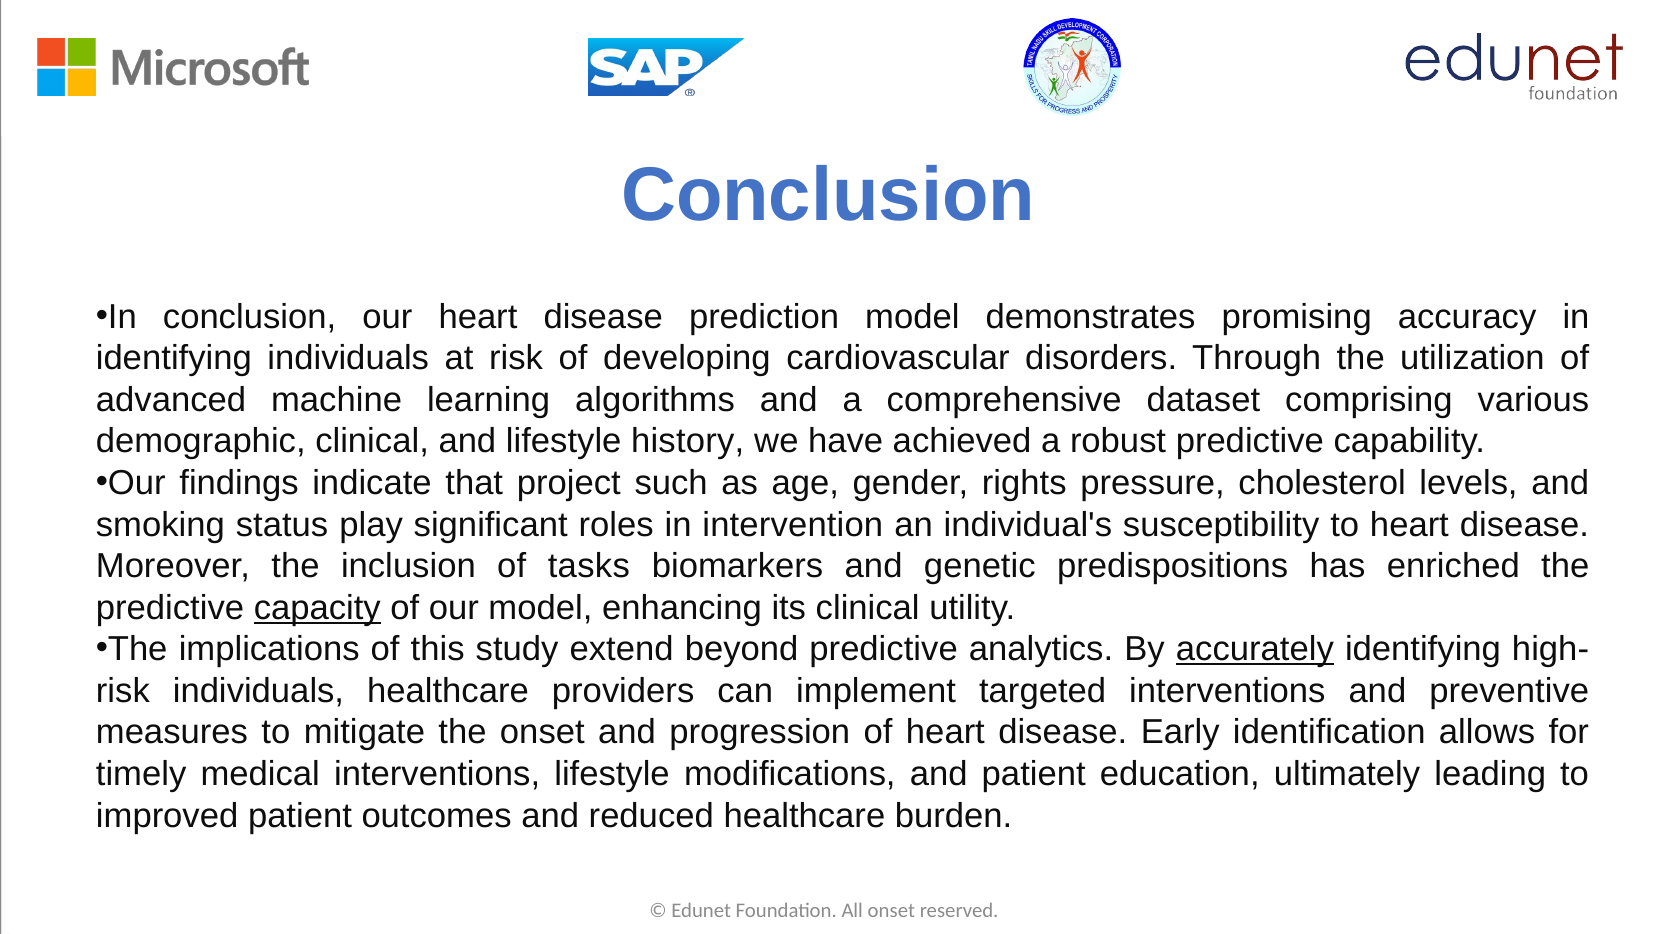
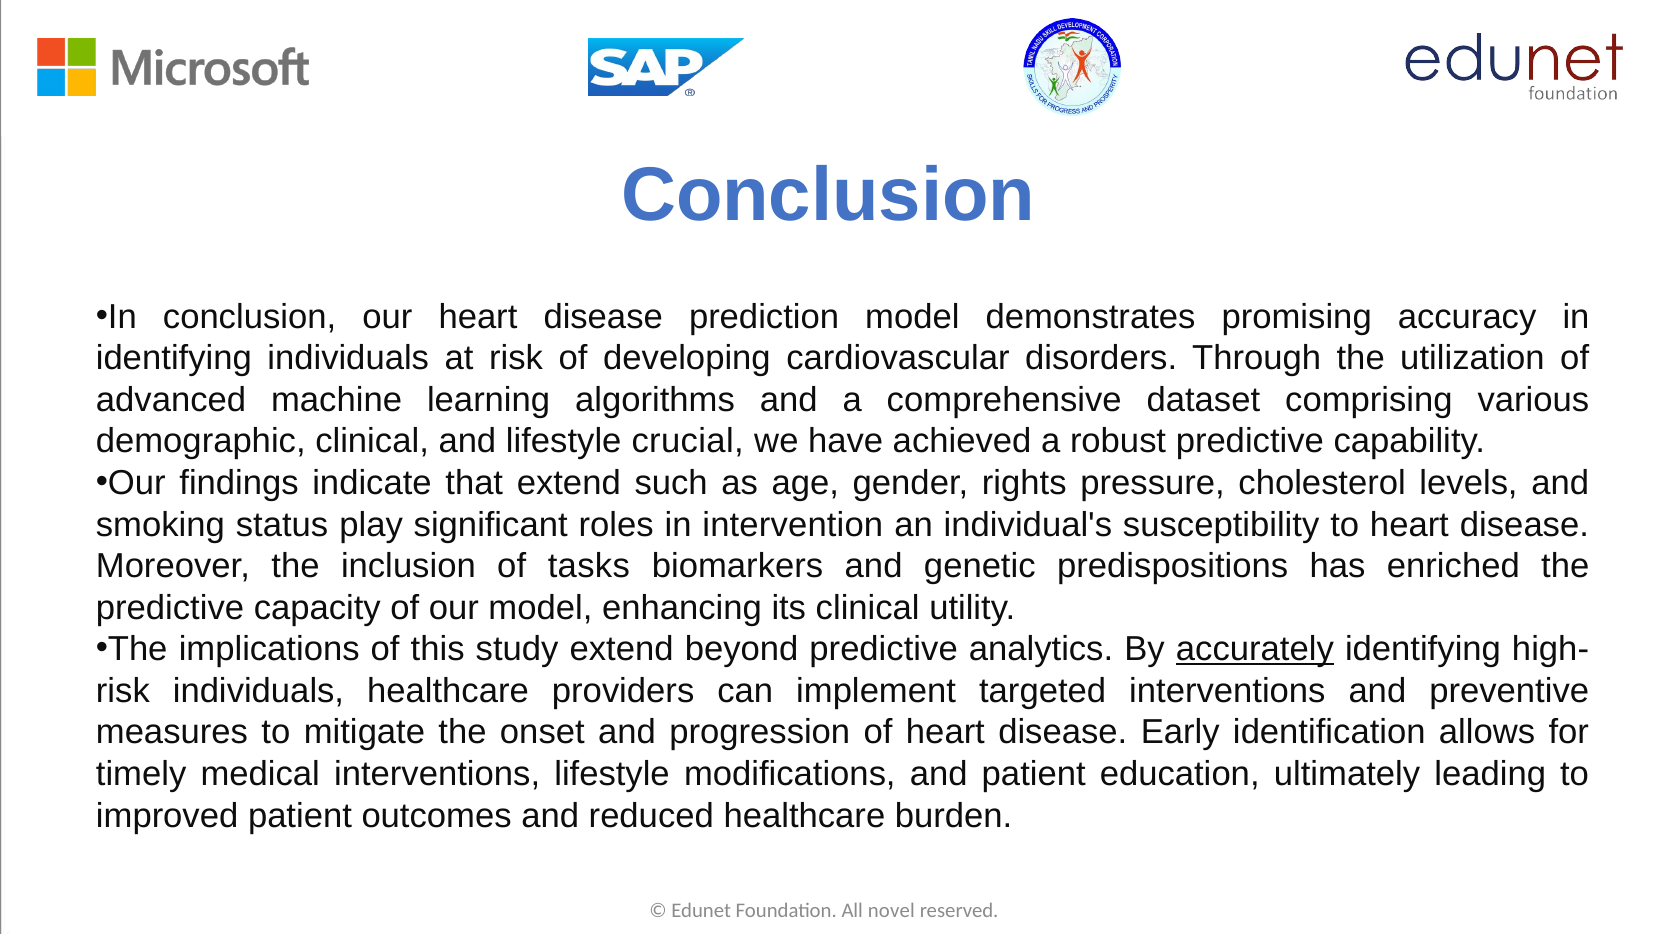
history: history -> crucial (688, 442)
that project: project -> extend (569, 483)
capacity underline: present -> none (317, 608)
All onset: onset -> novel (891, 911)
